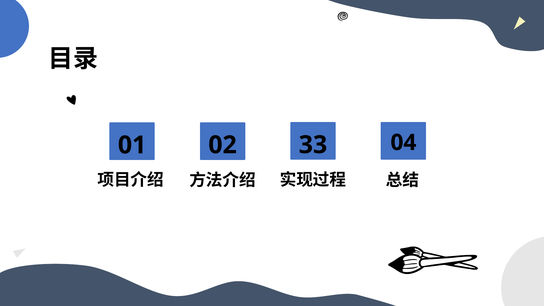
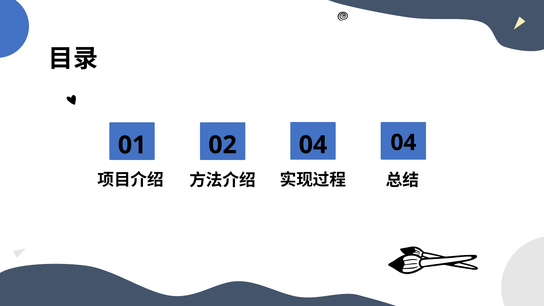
01 33: 33 -> 04 (313, 145)
